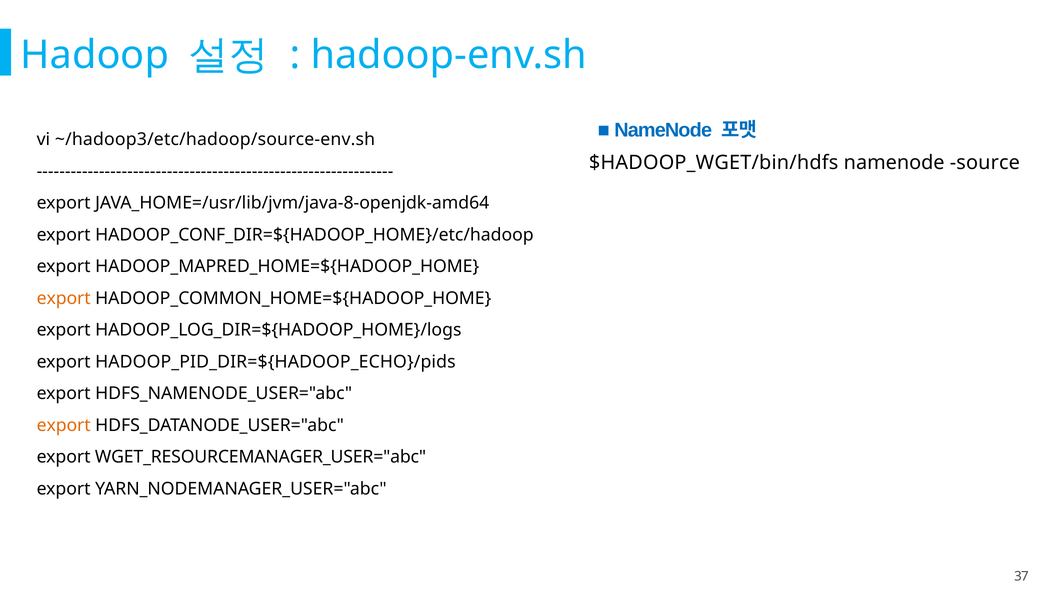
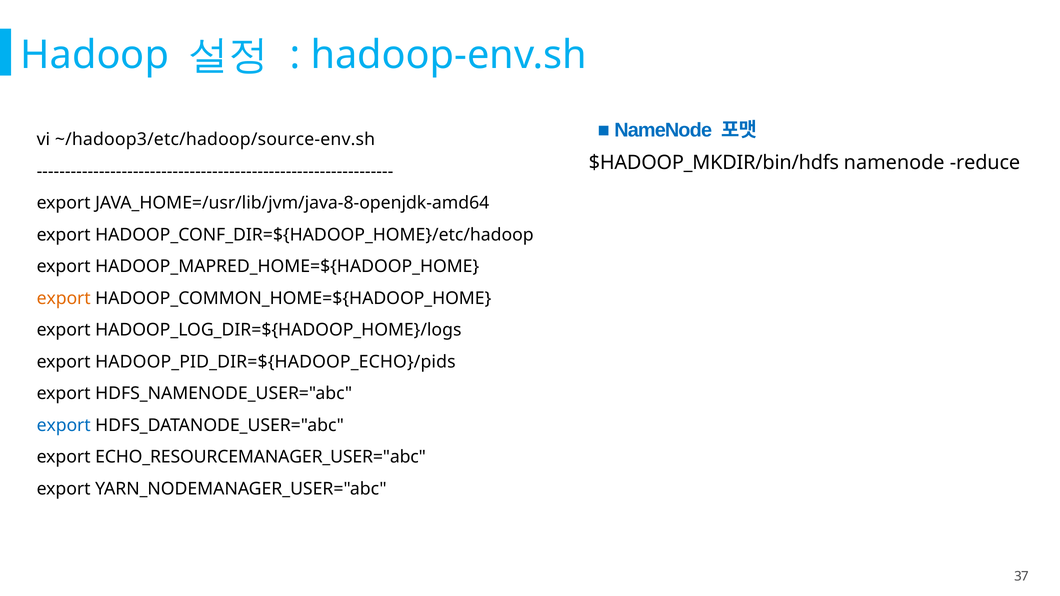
$HADOOP_WGET/bin/hdfs: $HADOOP_WGET/bin/hdfs -> $HADOOP_MKDIR/bin/hdfs (714, 163)
source: source -> reduce (985, 163)
export colour: orange -> blue (64, 425)
WGET_RESOURCEMANAGER_USER="abc: WGET_RESOURCEMANAGER_USER="abc -> ECHO_RESOURCEMANAGER_USER="abc (261, 457)
